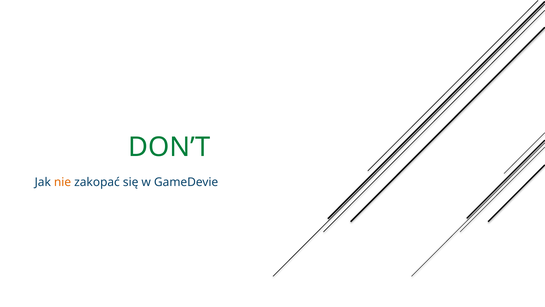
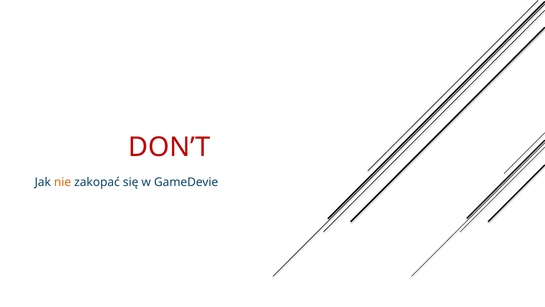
DON’T colour: green -> red (169, 147)
